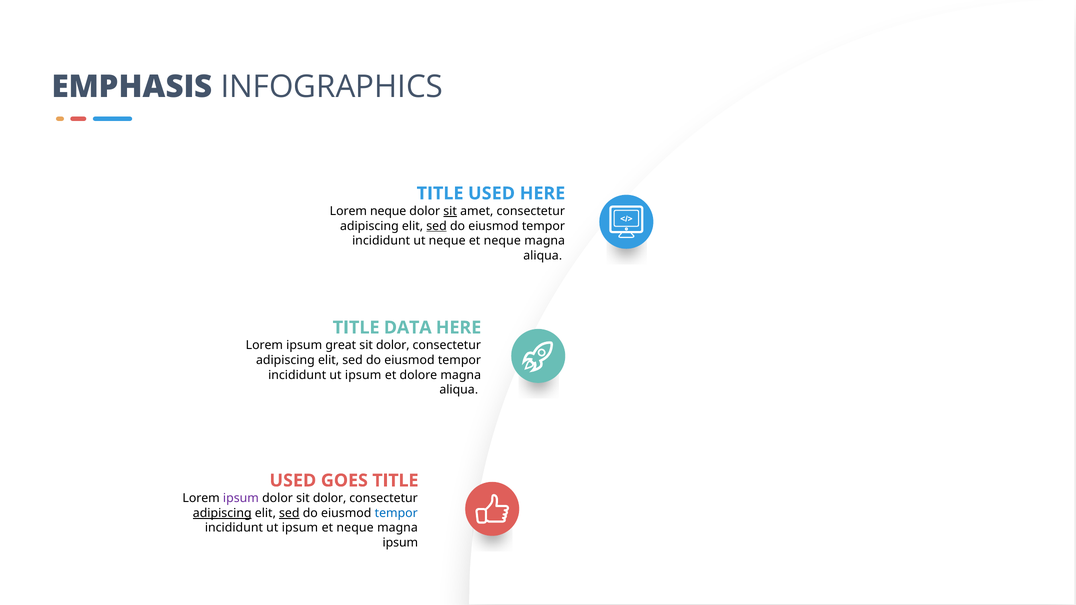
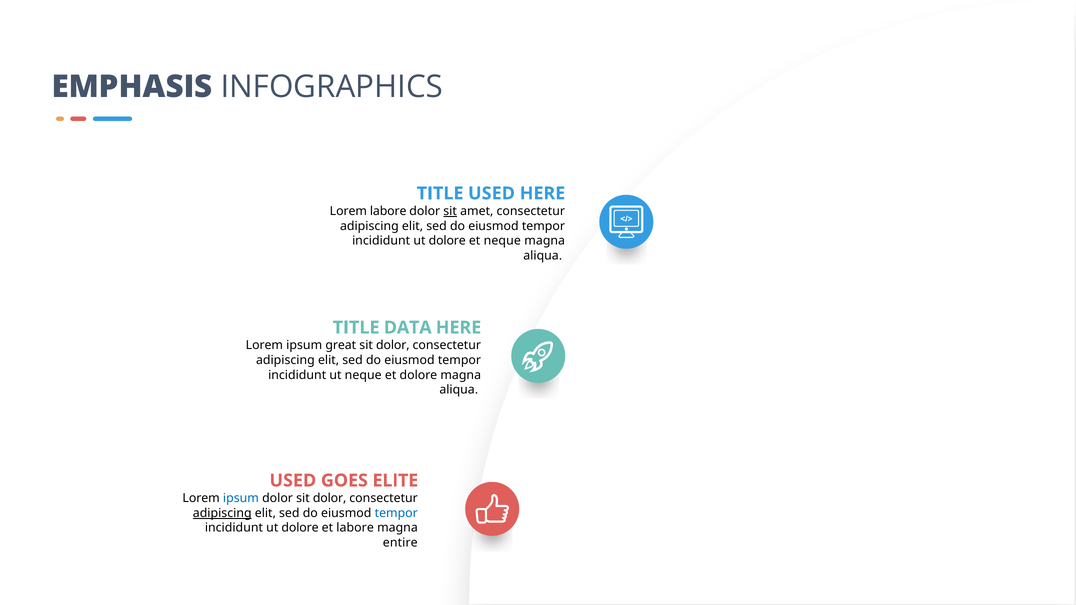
Lorem neque: neque -> labore (388, 211)
sed underline: present -> none (436, 226)
neque: neque -> dolore (447, 241)
ipsum: ipsum -> neque (363, 375)
GOES TITLE: TITLE -> ELITE (395, 481)
ipsum colour: purple -> blue (241, 498)
sed underline: present -> none (289, 513)
ipsum: ipsum -> dolore (300, 528)
neque: neque -> labore (355, 528)
ipsum: ipsum -> entire (400, 543)
